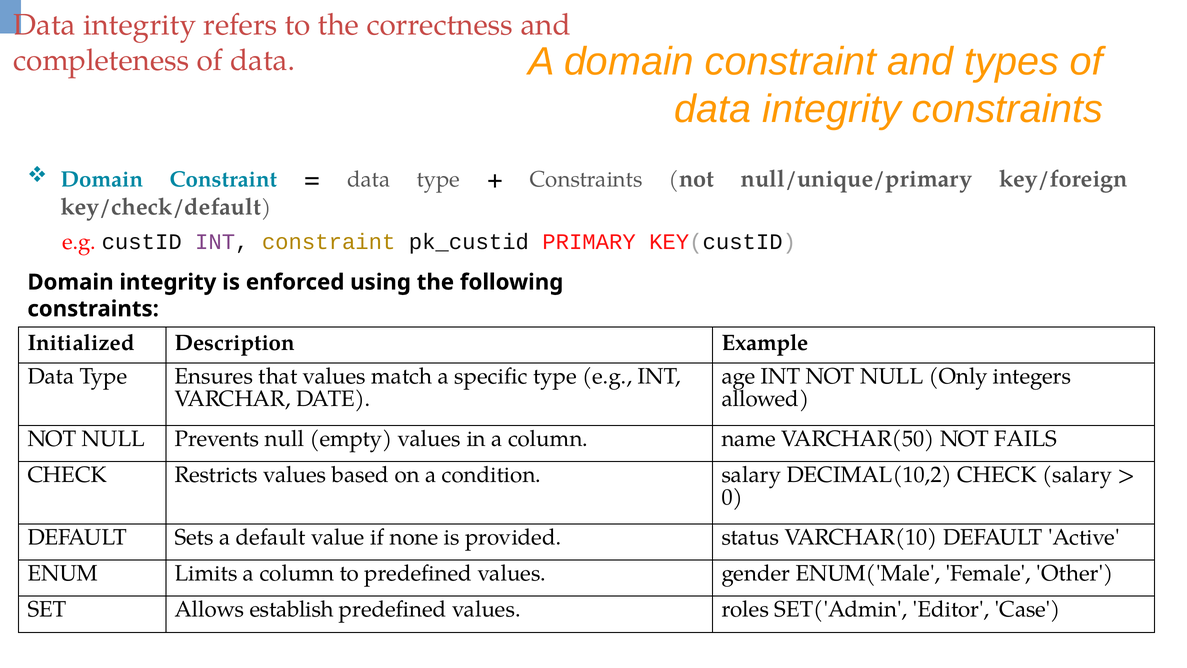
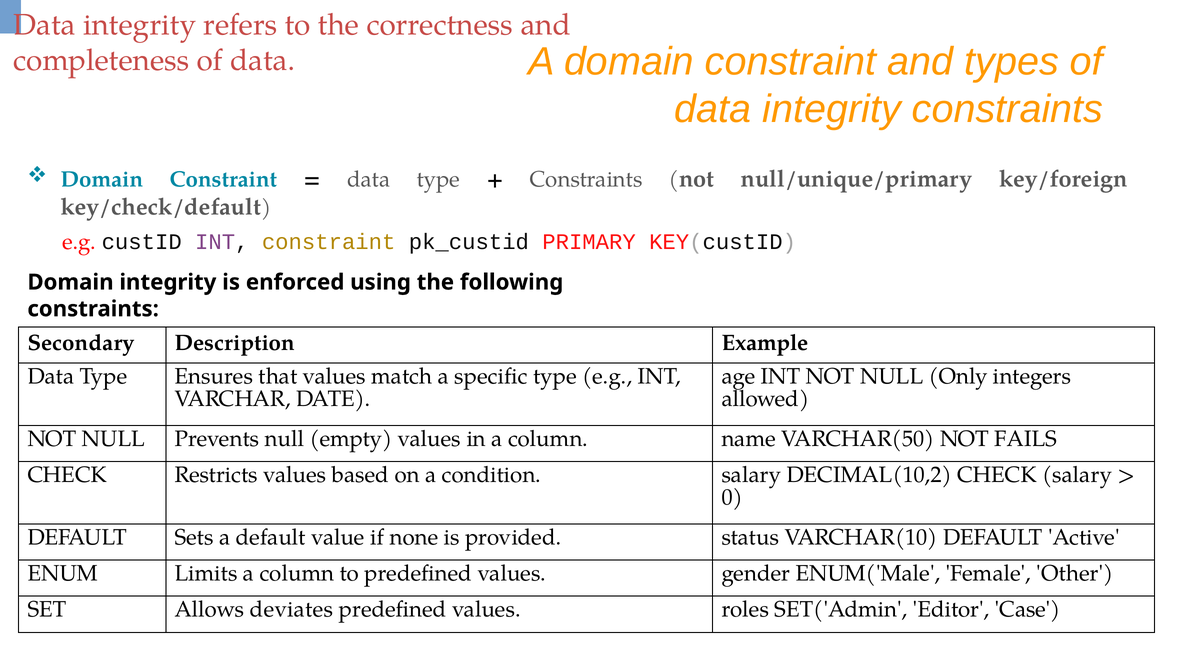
Initialized: Initialized -> Secondary (81, 343)
establish: establish -> deviates (291, 609)
